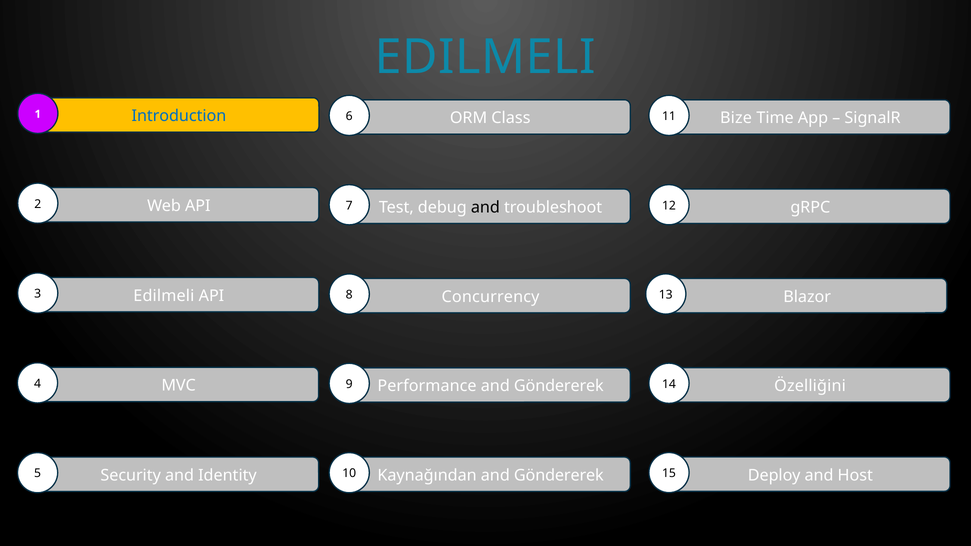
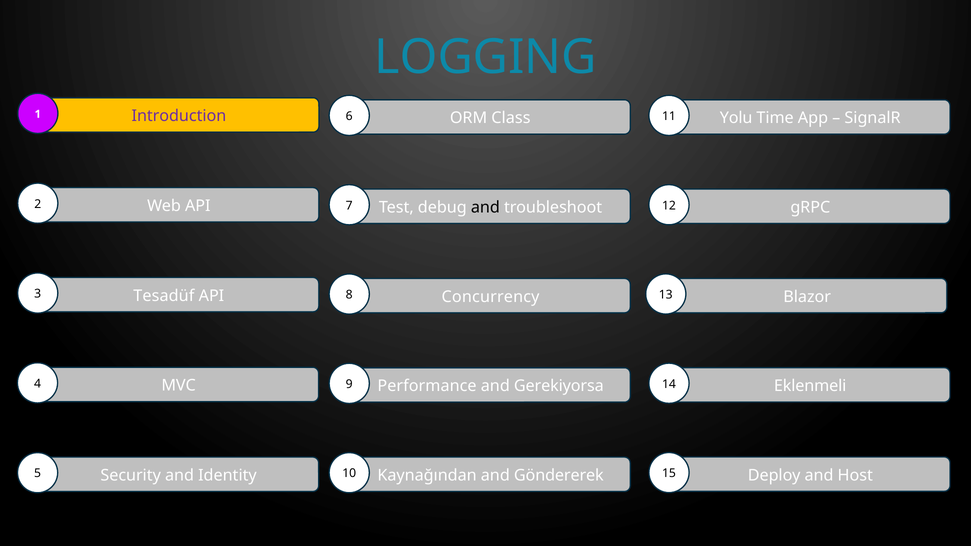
EDILMELI: EDILMELI -> LOGGING (485, 57)
Introduction colour: blue -> purple (179, 116)
Bize: Bize -> Yolu (736, 118)
Edilmeli: Edilmeli -> Tesadüf (164, 296)
Özelliğini: Özelliğini -> Eklenmeli (810, 386)
Göndererek: Göndererek -> Gerekiyorsa (559, 386)
